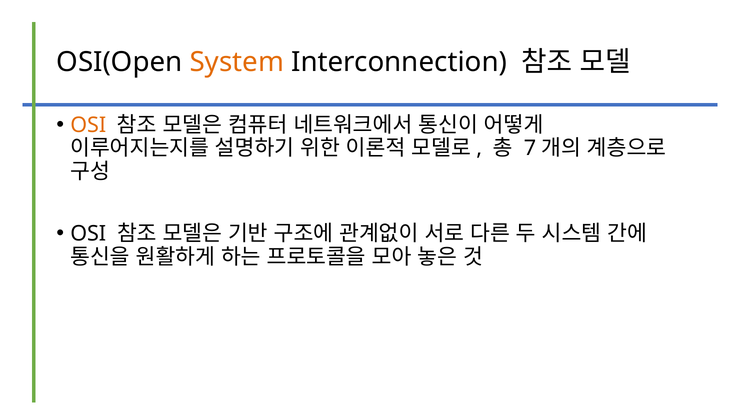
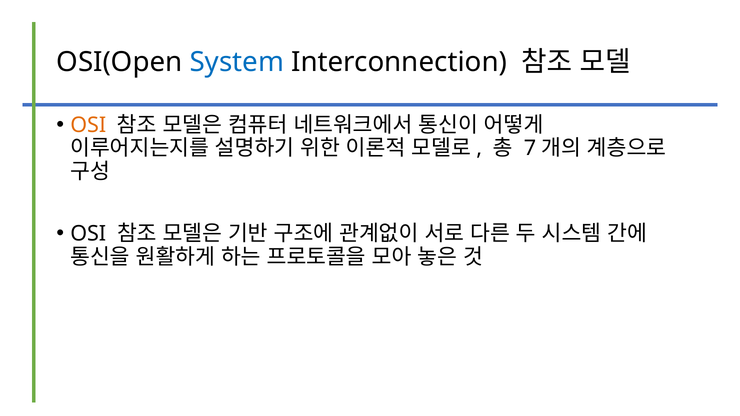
System colour: orange -> blue (237, 62)
